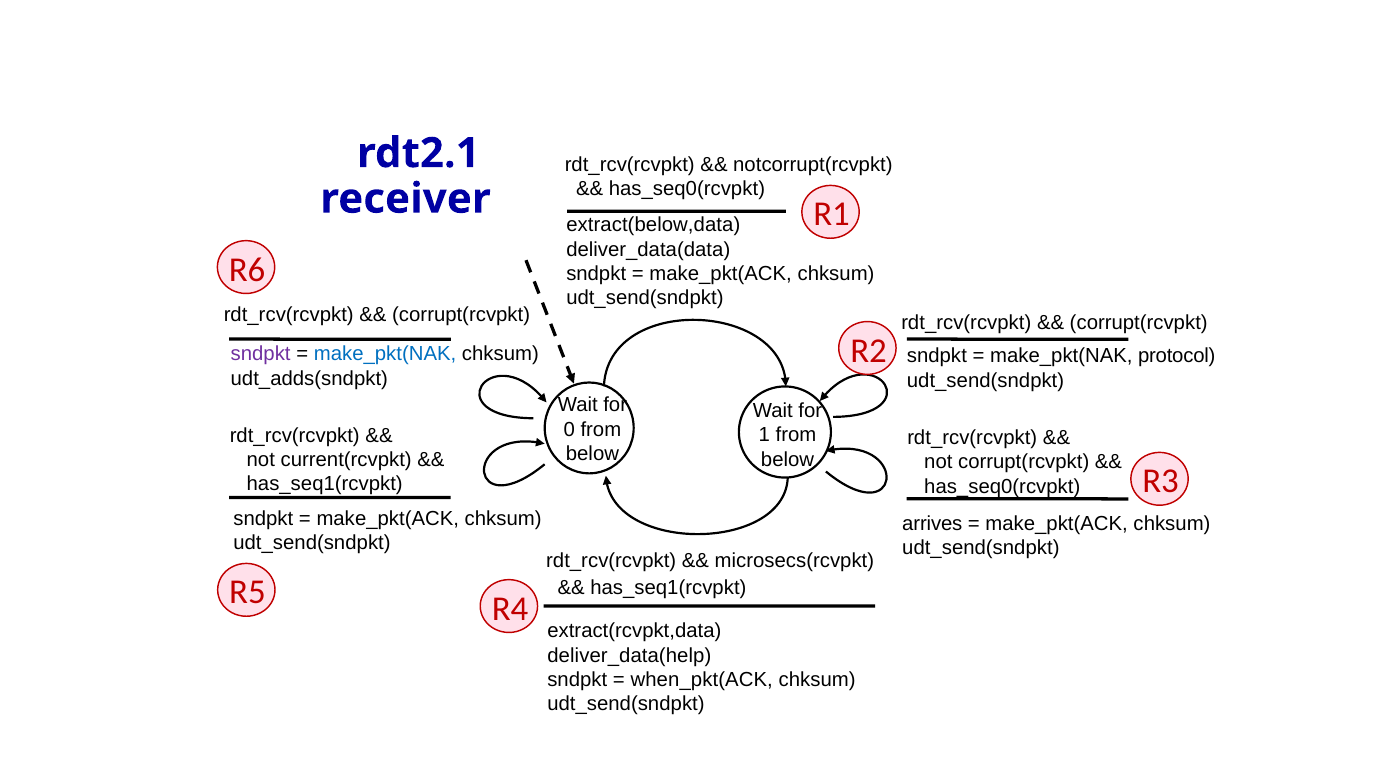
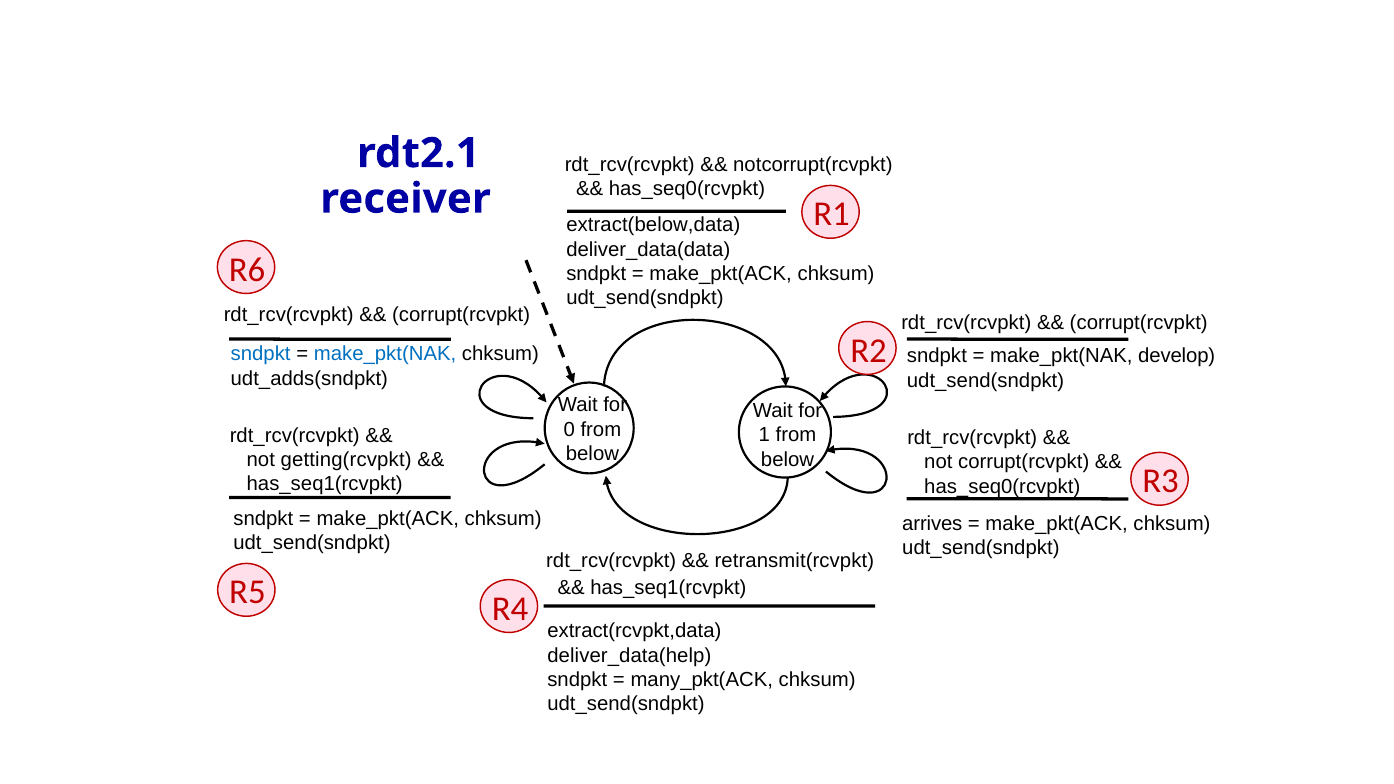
sndpkt colour: purple -> blue (261, 354)
protocol: protocol -> develop (1177, 356)
current(rcvpkt: current(rcvpkt -> getting(rcvpkt (346, 460)
microsecs(rcvpkt: microsecs(rcvpkt -> retransmit(rcvpkt (794, 561)
when_pkt(ACK: when_pkt(ACK -> many_pkt(ACK (702, 680)
